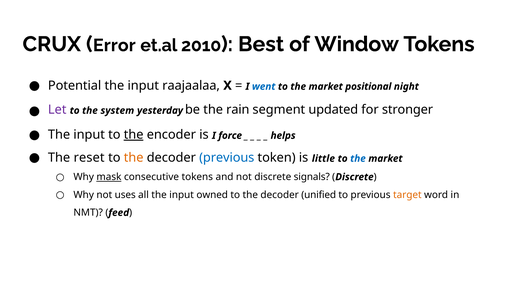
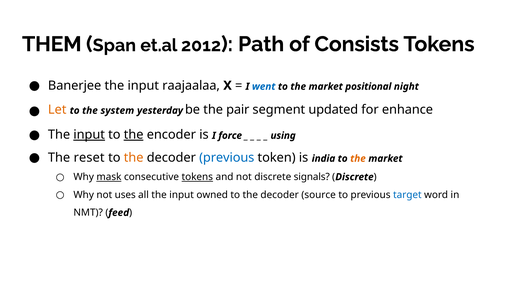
CRUX: CRUX -> THEM (52, 44)
Error: Error -> Span (114, 45)
2010: 2010 -> 2012 (201, 45)
Best: Best -> Path (261, 44)
Window: Window -> Consists (357, 44)
Potential: Potential -> Banerjee (75, 86)
Let colour: purple -> orange (57, 110)
rain: rain -> pair (238, 110)
stronger: stronger -> enhance (407, 110)
input underline: none -> present (89, 135)
helps: helps -> using (283, 136)
little: little -> india (323, 158)
the colour: blue -> orange (358, 158)
tokens underline: none -> present (197, 177)
unified: unified -> source (319, 195)
target colour: orange -> blue (407, 195)
